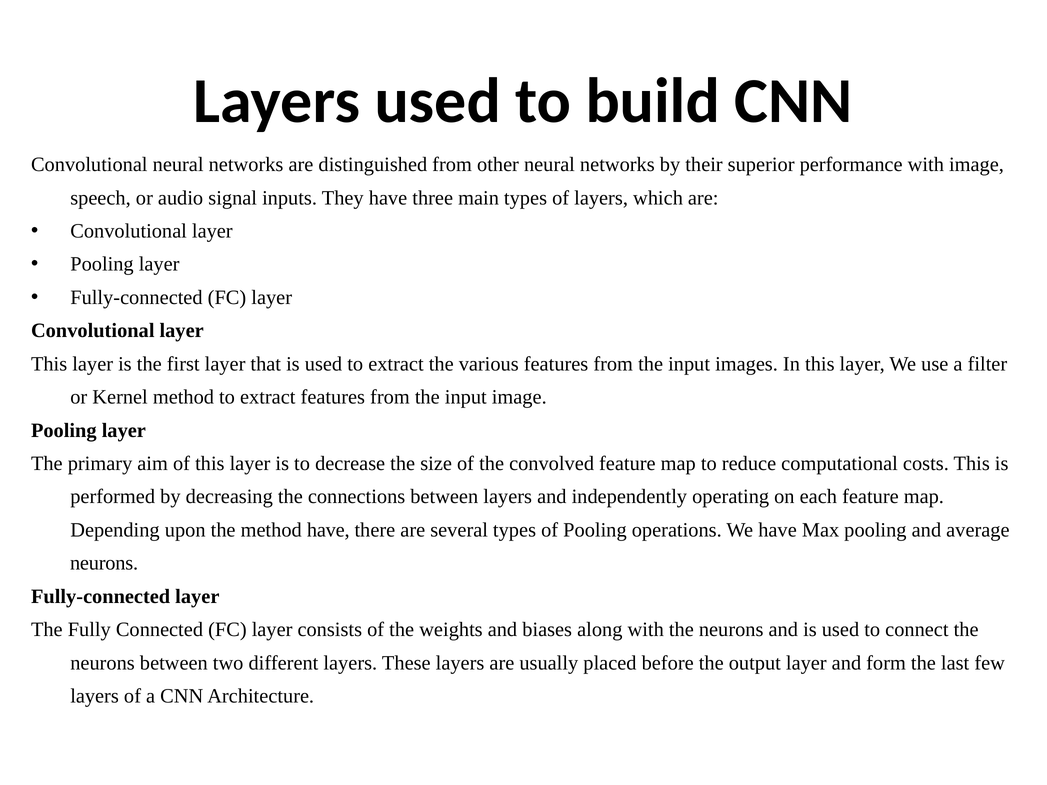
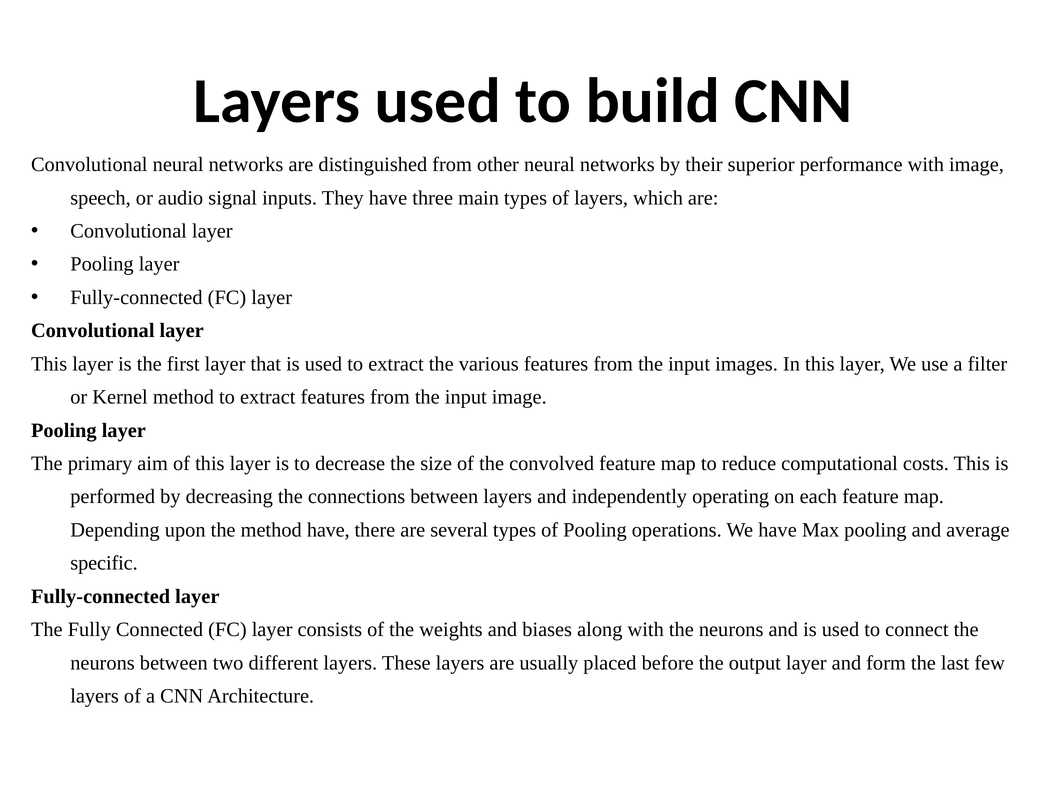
neurons: neurons -> specific (104, 563)
